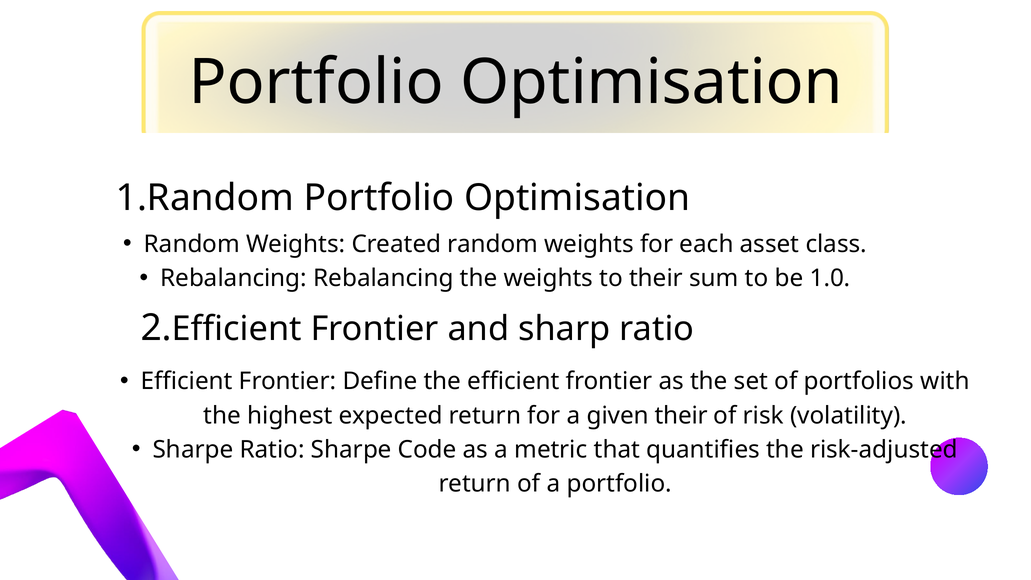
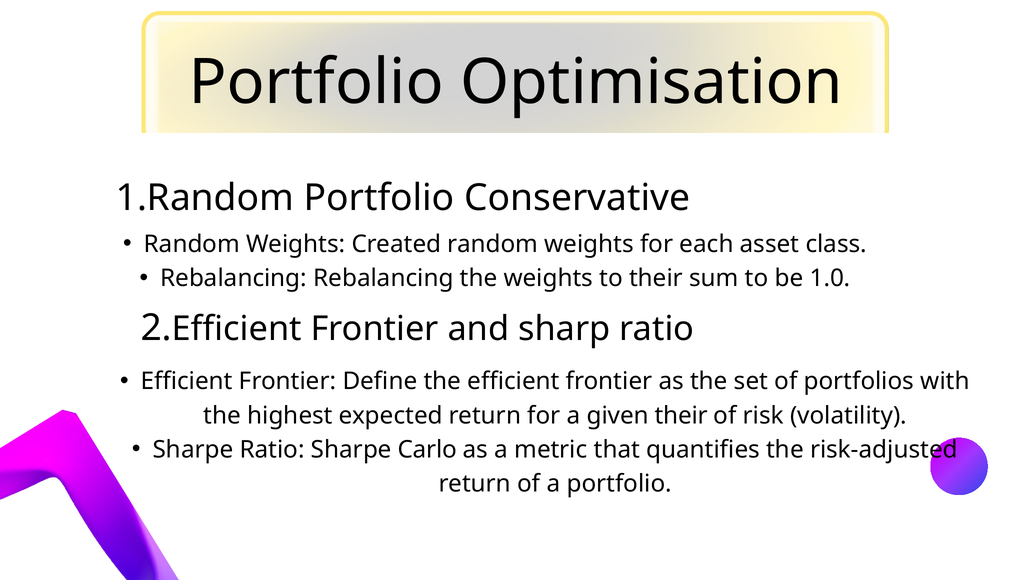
1.Random Portfolio Optimisation: Optimisation -> Conservative (577, 198)
Code: Code -> Carlo (427, 450)
